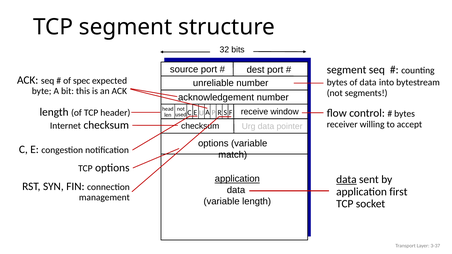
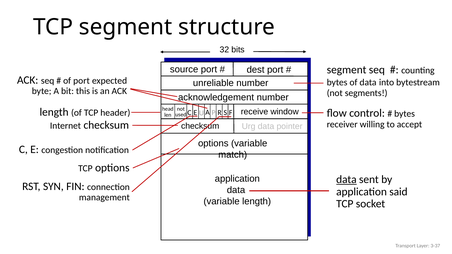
of spec: spec -> port (81, 81)
application underline: present -> none (237, 179)
first: first -> said (398, 192)
